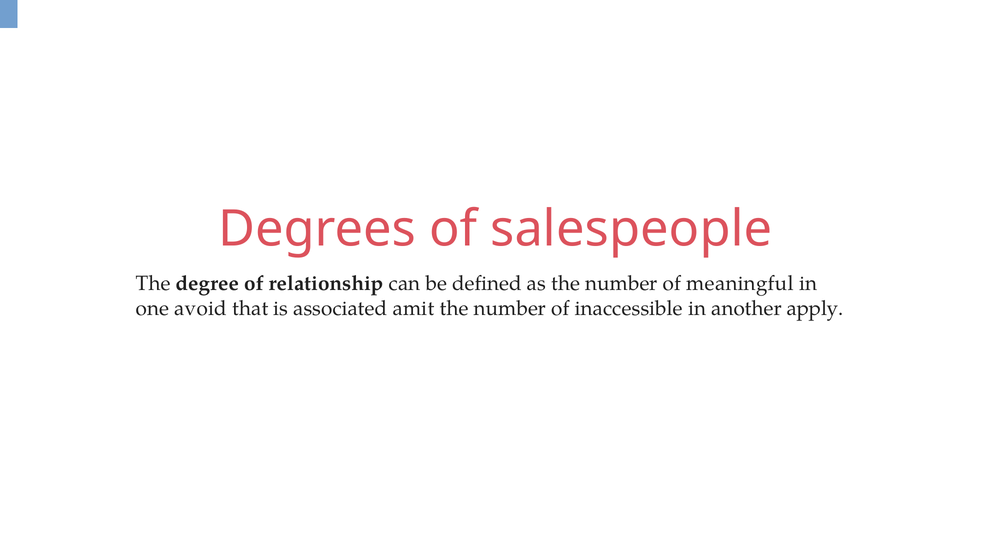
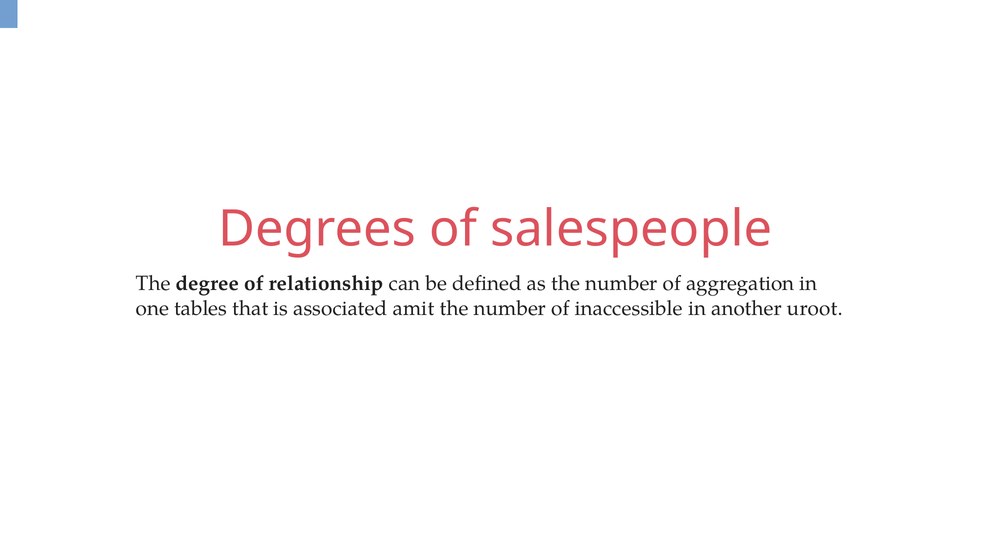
meaningful: meaningful -> aggregation (740, 284)
avoid: avoid -> tables (201, 309)
apply: apply -> uroot (815, 309)
